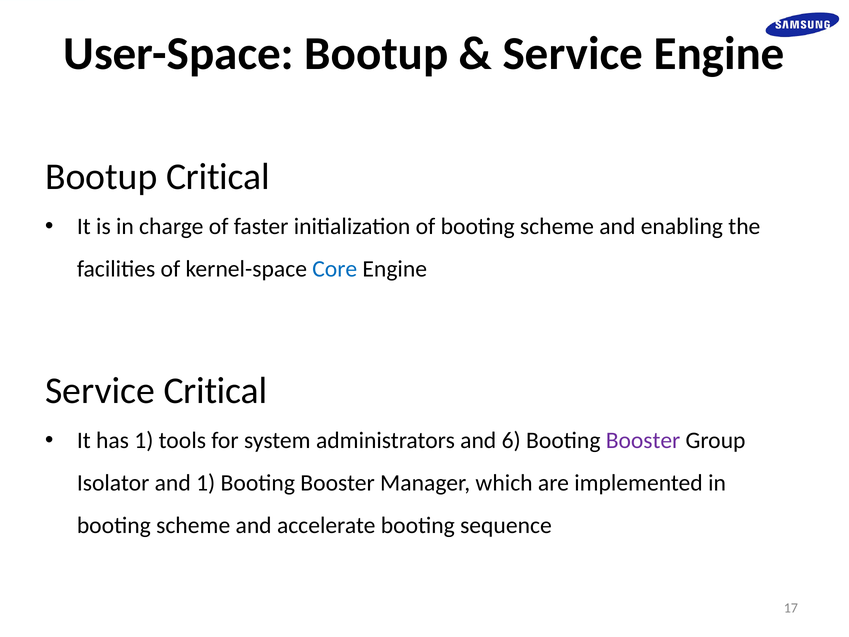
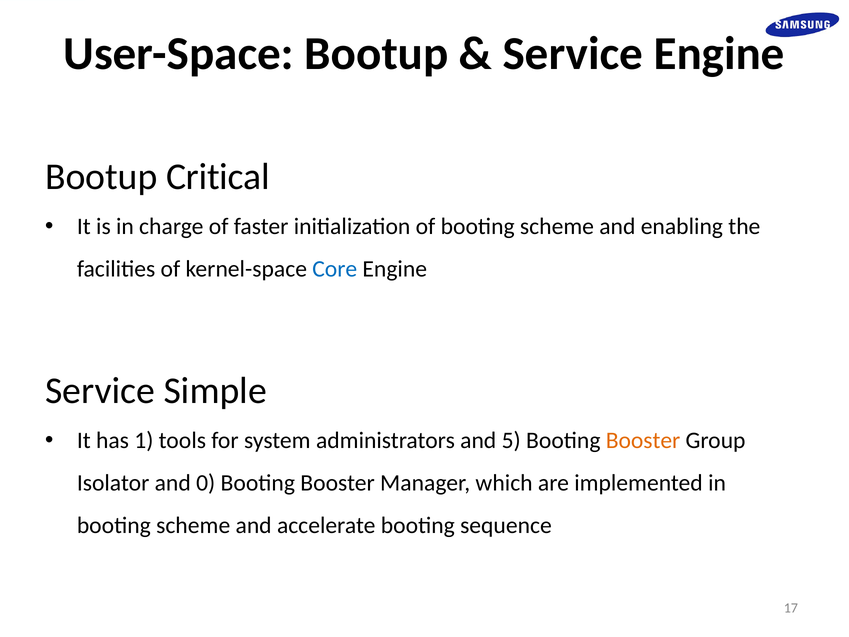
Service Critical: Critical -> Simple (215, 390)
6: 6 -> 5 (511, 440)
Booster colour: purple -> orange (643, 440)
and 1: 1 -> 0 (206, 483)
